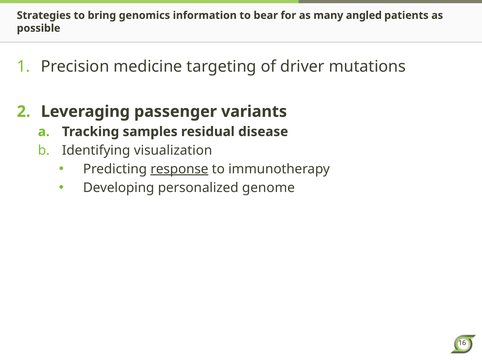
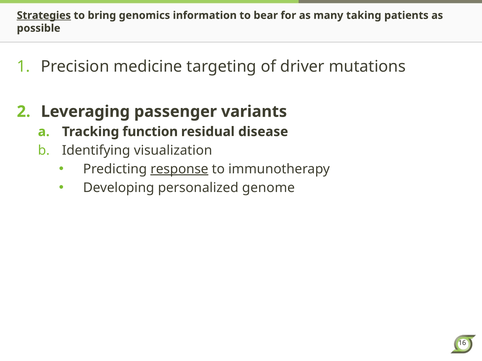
Strategies underline: none -> present (44, 15)
angled: angled -> taking (364, 15)
samples: samples -> function (150, 132)
